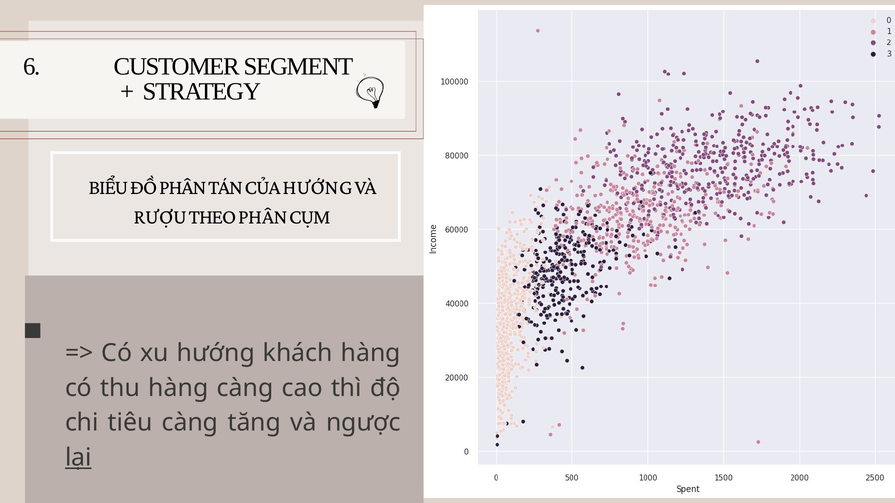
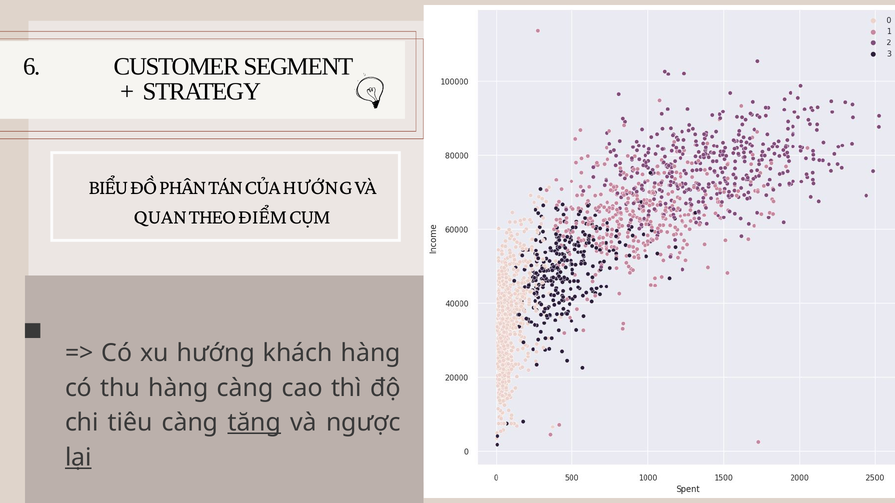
RƯỢU: RƯỢU -> QUAN (160, 217)
THEO PHÂN: PHÂN -> ĐIỂM (263, 217)
tăng underline: none -> present (254, 423)
